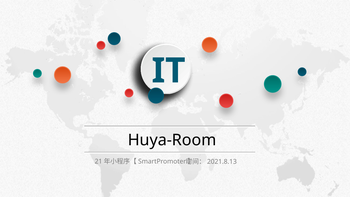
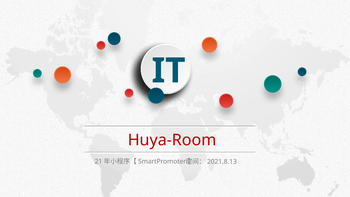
Huya-Room colour: black -> red (172, 140)
